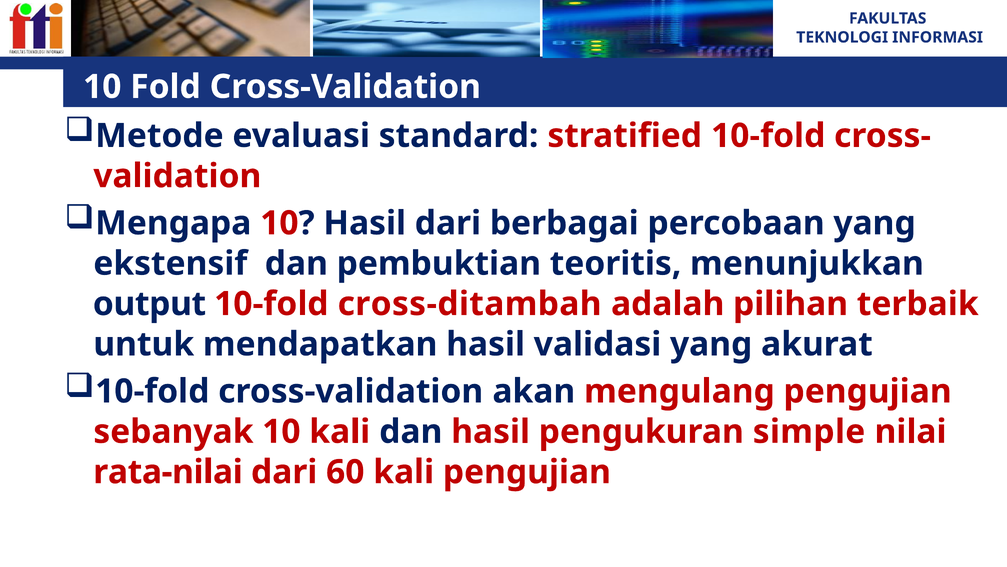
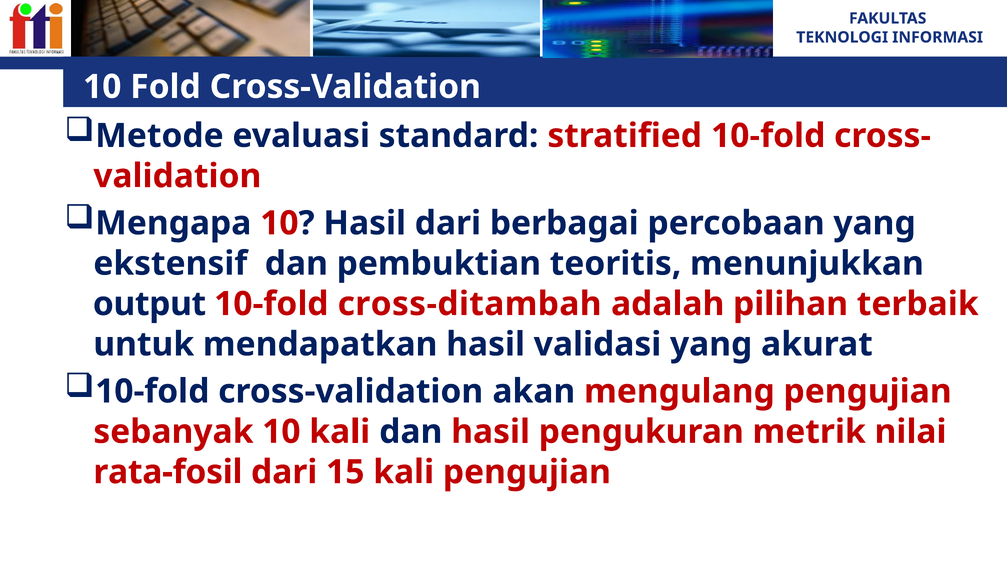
simple: simple -> metrik (809, 431)
rata-nilai: rata-nilai -> rata-fosil (168, 472)
60: 60 -> 15 (345, 472)
